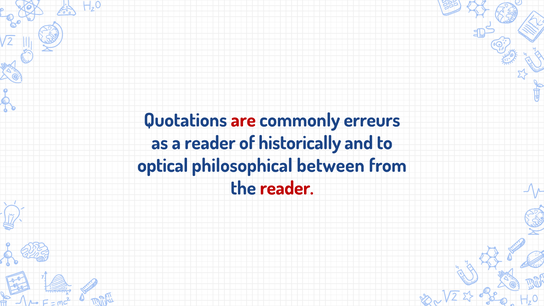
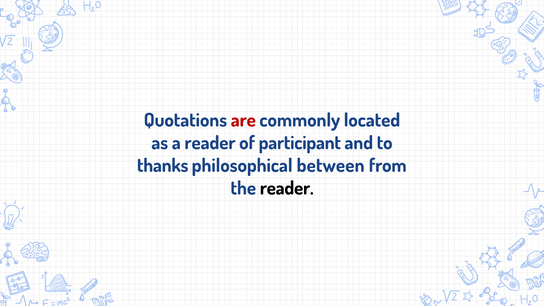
erreurs: erreurs -> located (372, 120)
historically: historically -> participant (300, 143)
optical: optical -> thanks (163, 166)
reader colour: red -> black (287, 188)
